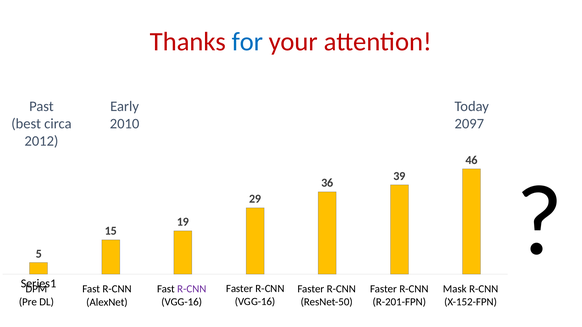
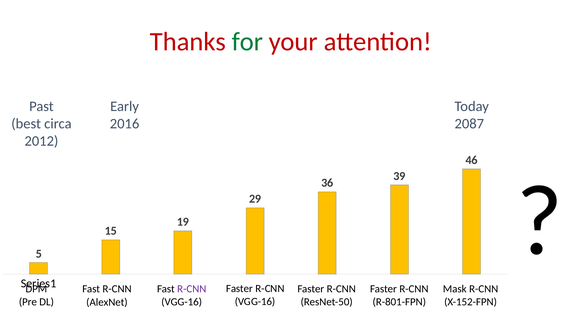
for colour: blue -> green (247, 42)
2010: 2010 -> 2016 (125, 124)
2097: 2097 -> 2087 (469, 124)
R-201-FPN: R-201-FPN -> R-801-FPN (399, 302)
